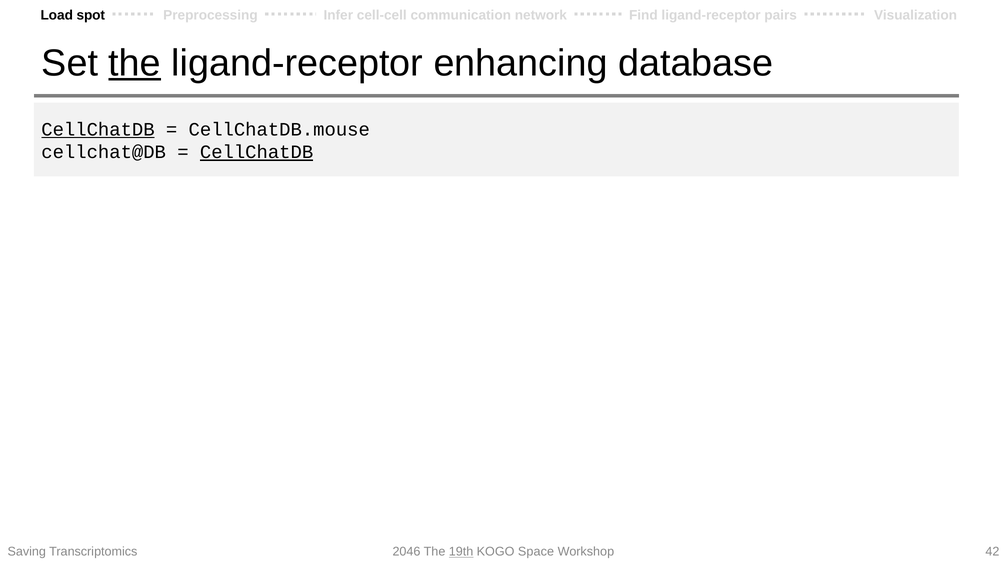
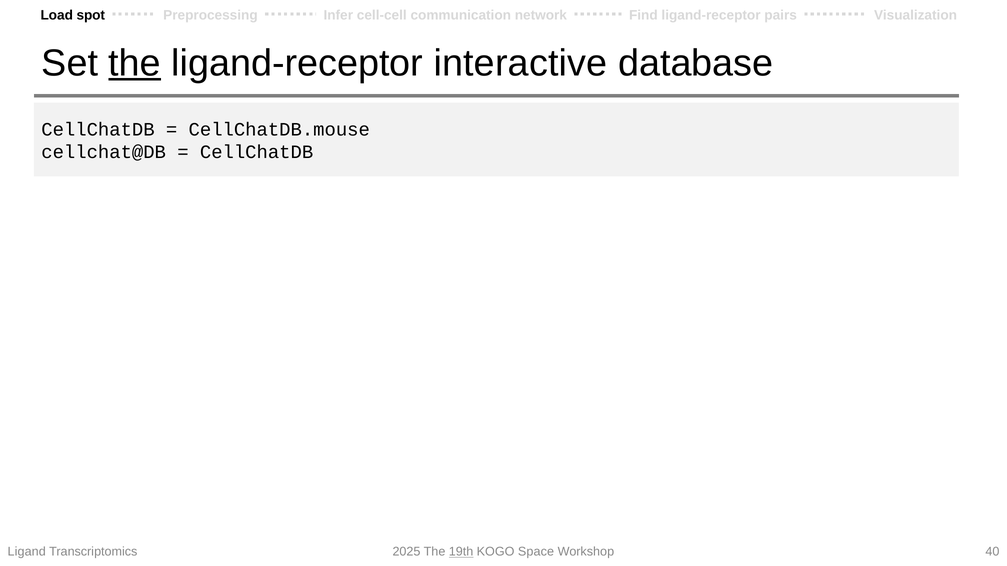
enhancing: enhancing -> interactive (520, 63)
CellChatDB underline: present -> none (98, 130)
CellChatDB underline: present -> none (257, 152)
Saving: Saving -> Ligand (27, 552)
2046: 2046 -> 2025 (406, 552)
42: 42 -> 40 (992, 552)
